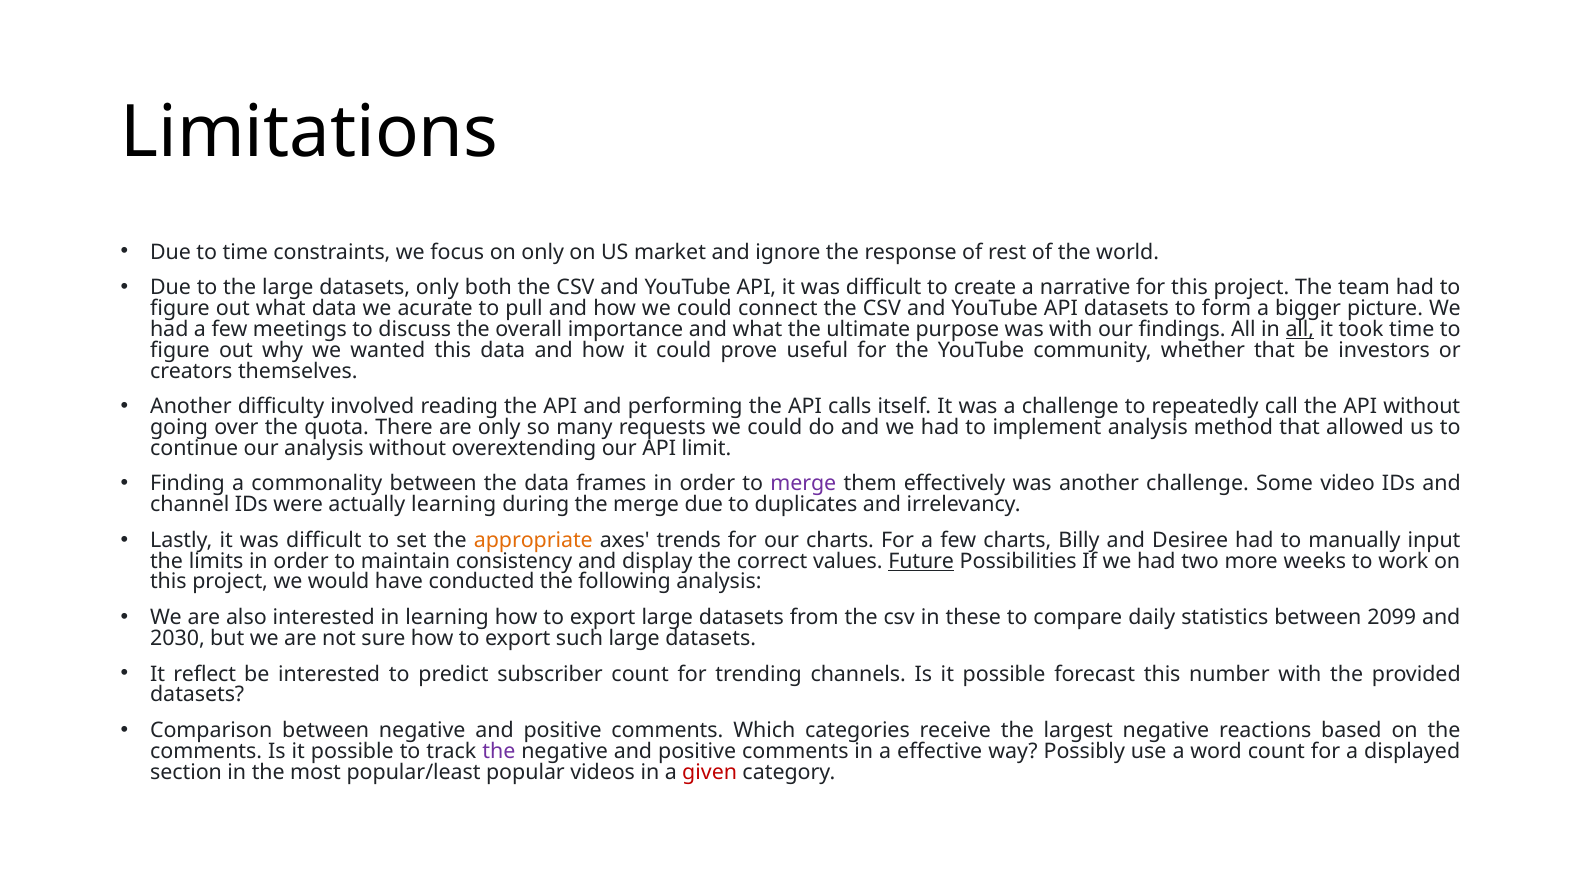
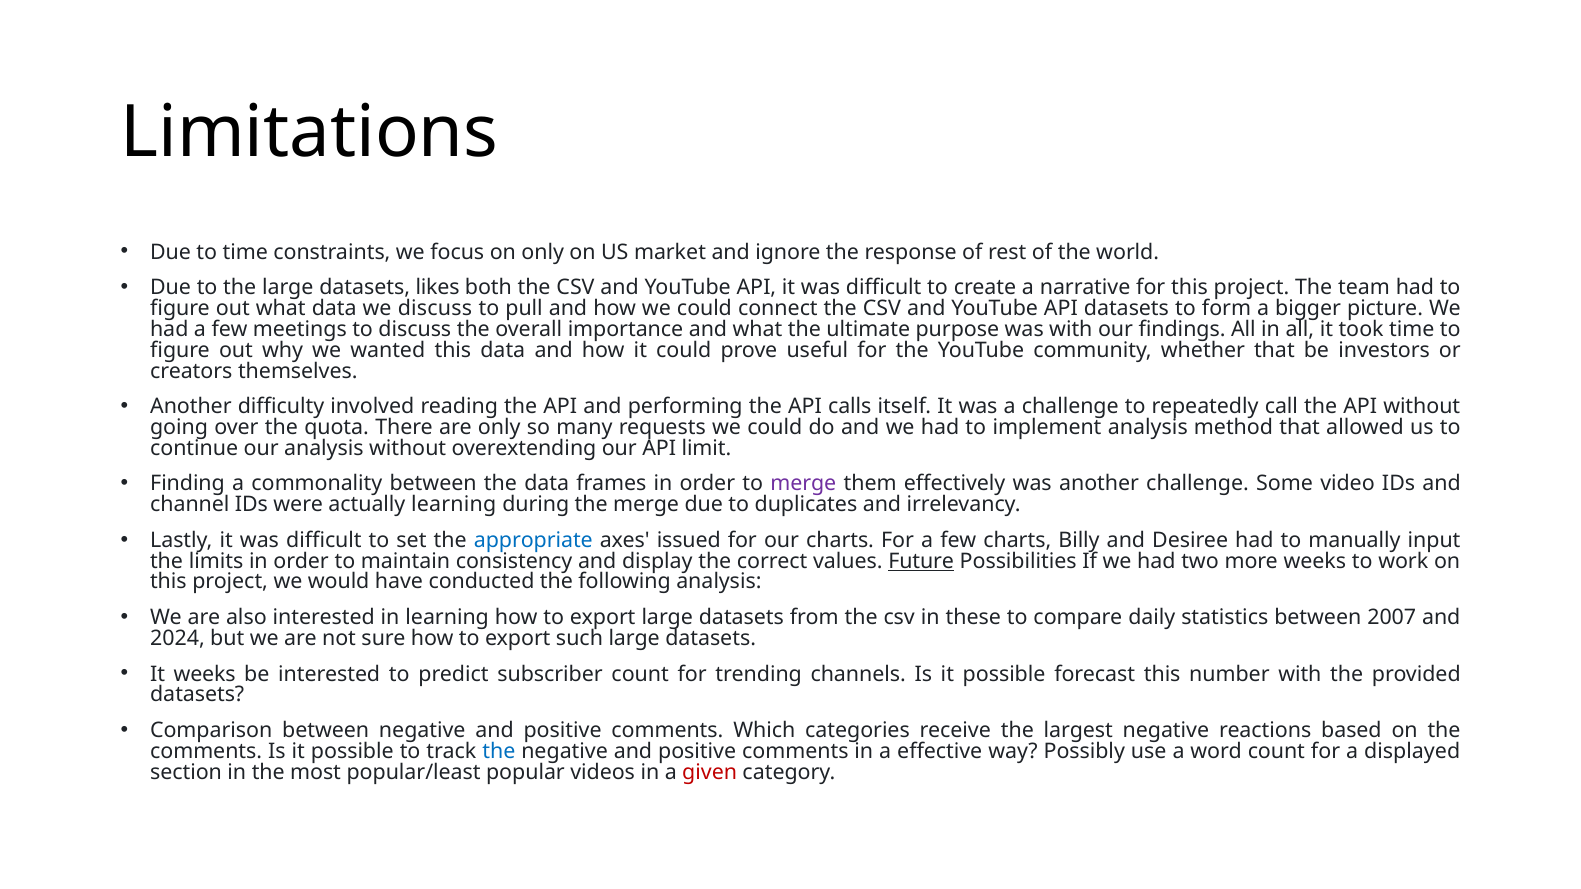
datasets only: only -> likes (438, 288)
we acurate: acurate -> discuss (435, 309)
all underline: present -> none (1300, 330)
appropriate colour: orange -> blue (533, 540)
trends: trends -> issued (689, 540)
2099: 2099 -> 2007 (1392, 618)
2030: 2030 -> 2024 (177, 639)
It reflect: reflect -> weeks (205, 674)
the colour: purple -> blue (499, 751)
